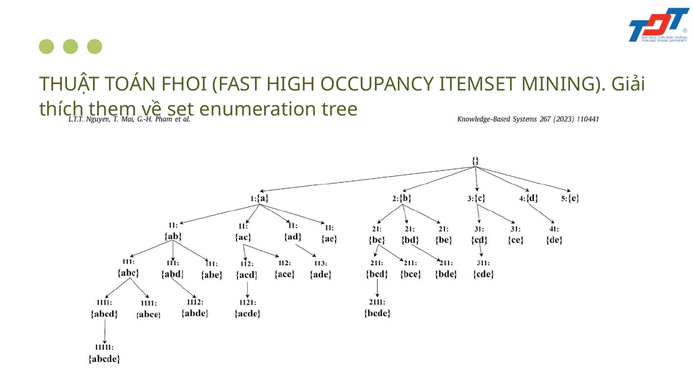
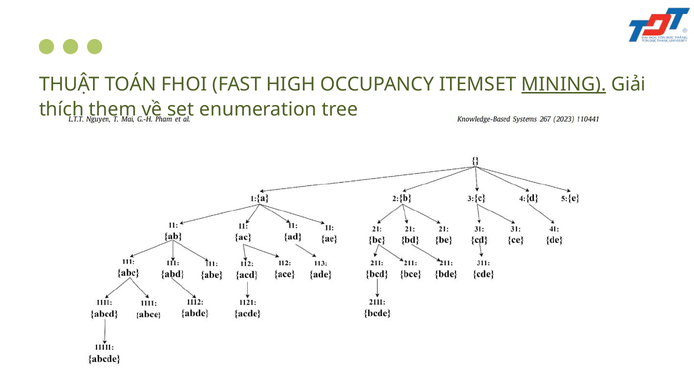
MINING underline: none -> present (564, 85)
